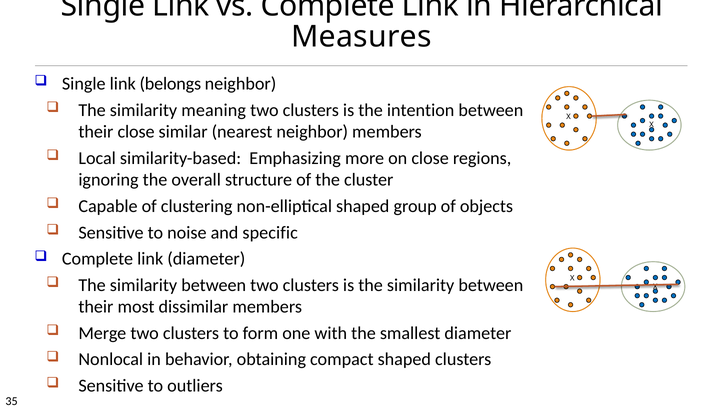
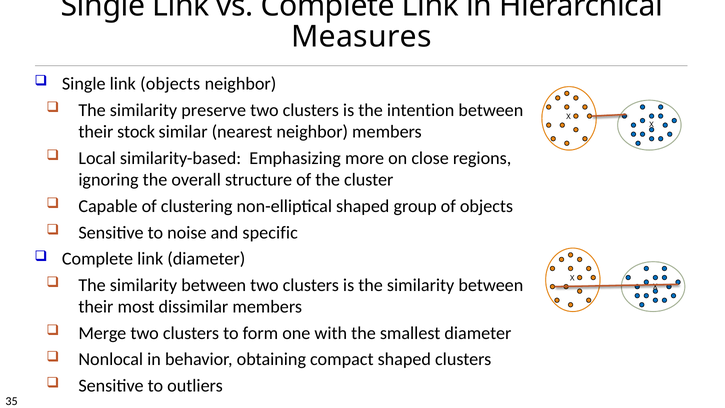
link belongs: belongs -> objects (170, 84)
meaning: meaning -> preserve (214, 110)
their close: close -> stock (136, 132)
